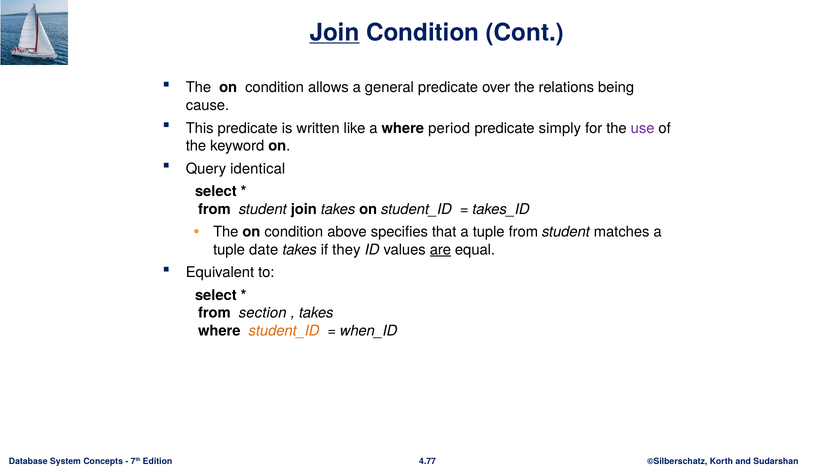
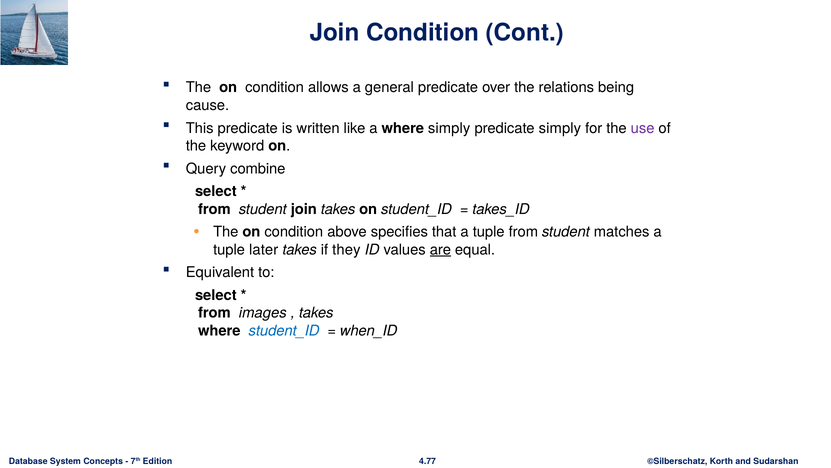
Join underline: present -> none (335, 33)
where period: period -> simply (449, 128)
identical: identical -> combine (258, 168)
date: date -> later (264, 249)
section: section -> images (263, 313)
student_ID colour: orange -> blue (284, 330)
